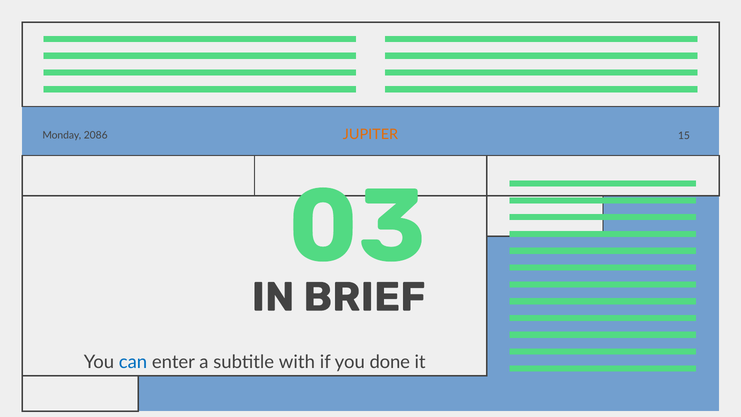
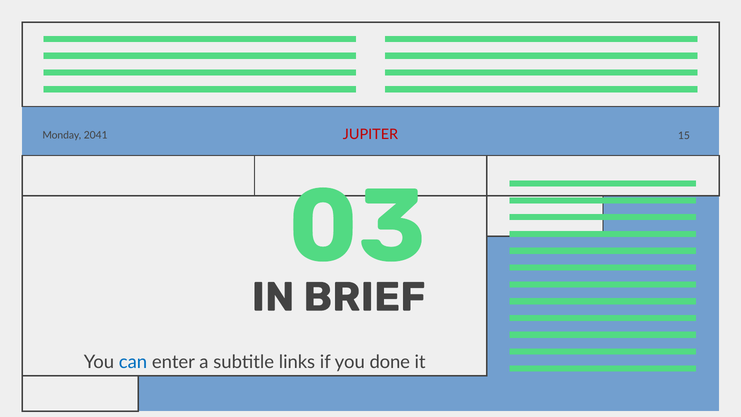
JUPITER colour: orange -> red (370, 135)
2086: 2086 -> 2041 (96, 135)
with: with -> links (297, 362)
